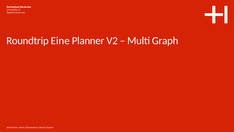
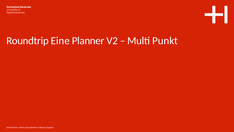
Graph: Graph -> Punkt (165, 41)
